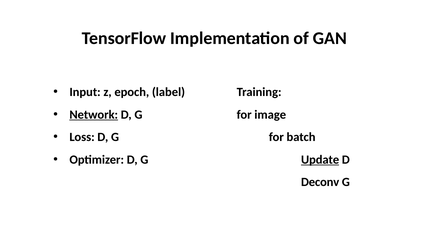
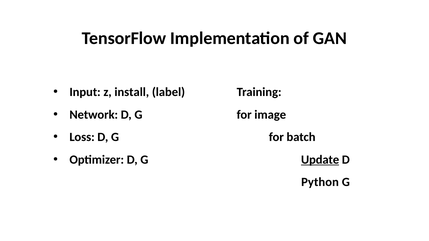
epoch: epoch -> install (132, 92)
Network underline: present -> none (94, 115)
Deconv: Deconv -> Python (320, 182)
